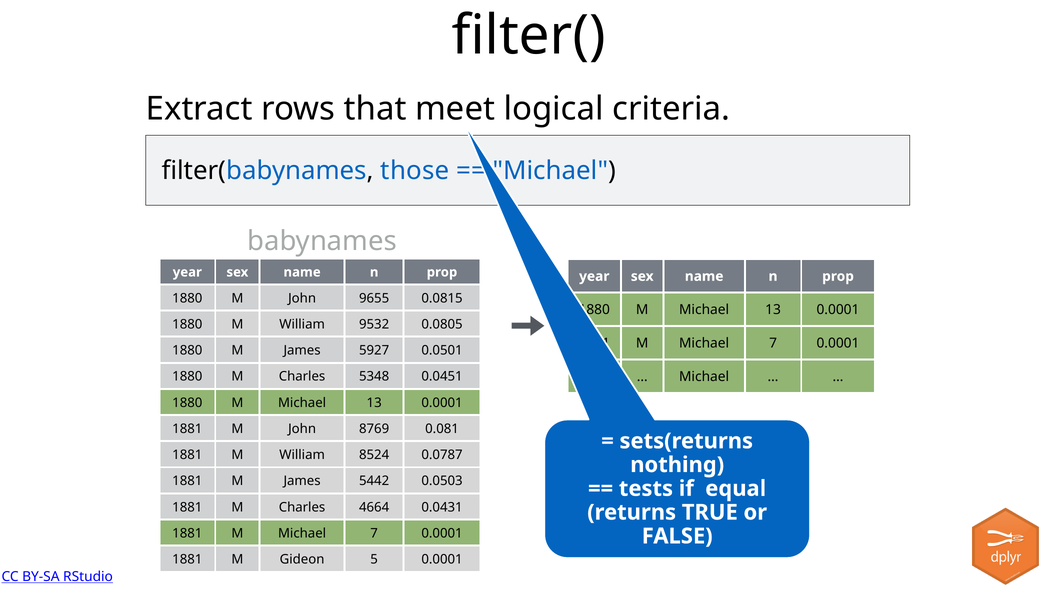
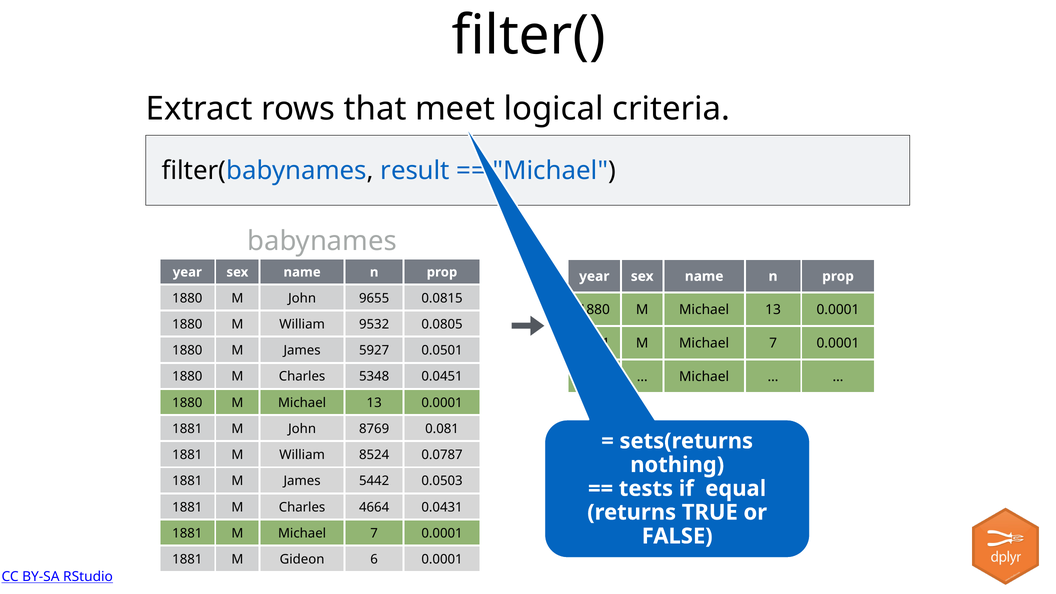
those: those -> result (415, 171)
5: 5 -> 6 (374, 559)
